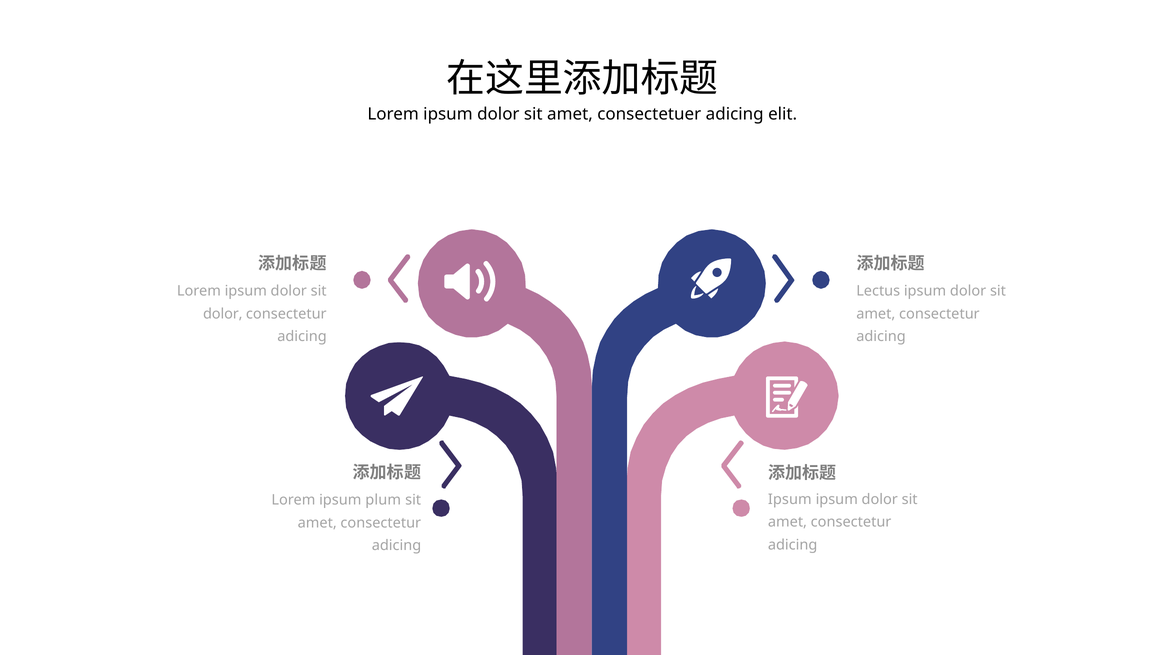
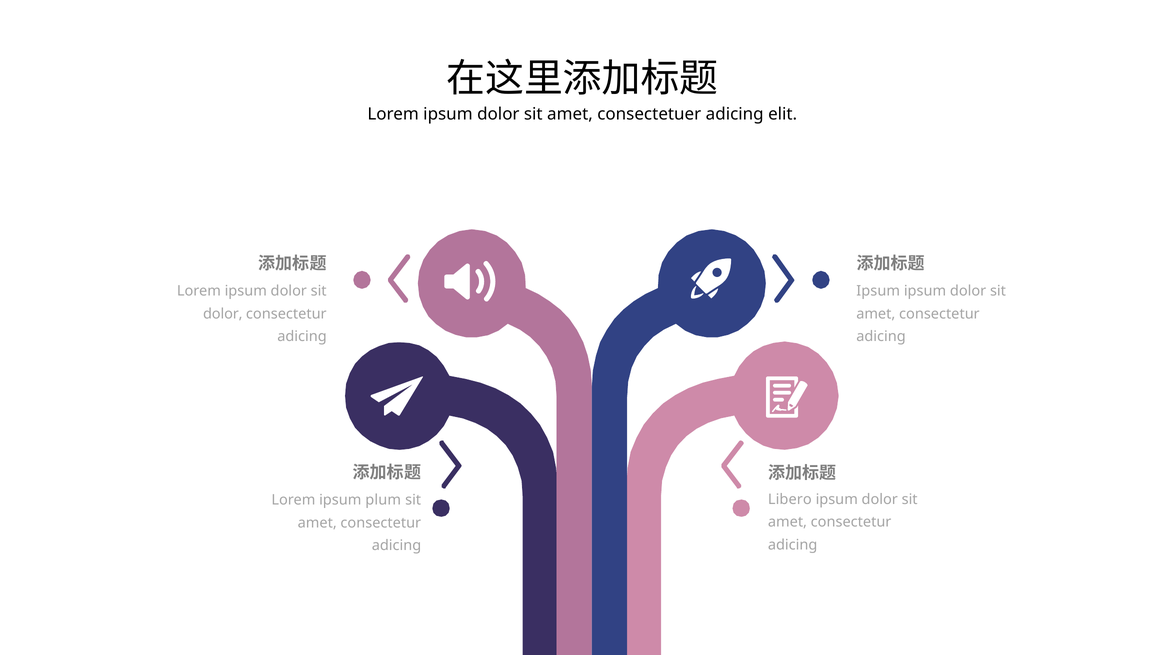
Lectus: Lectus -> Ipsum (878, 291)
Ipsum: Ipsum -> Libero (790, 500)
